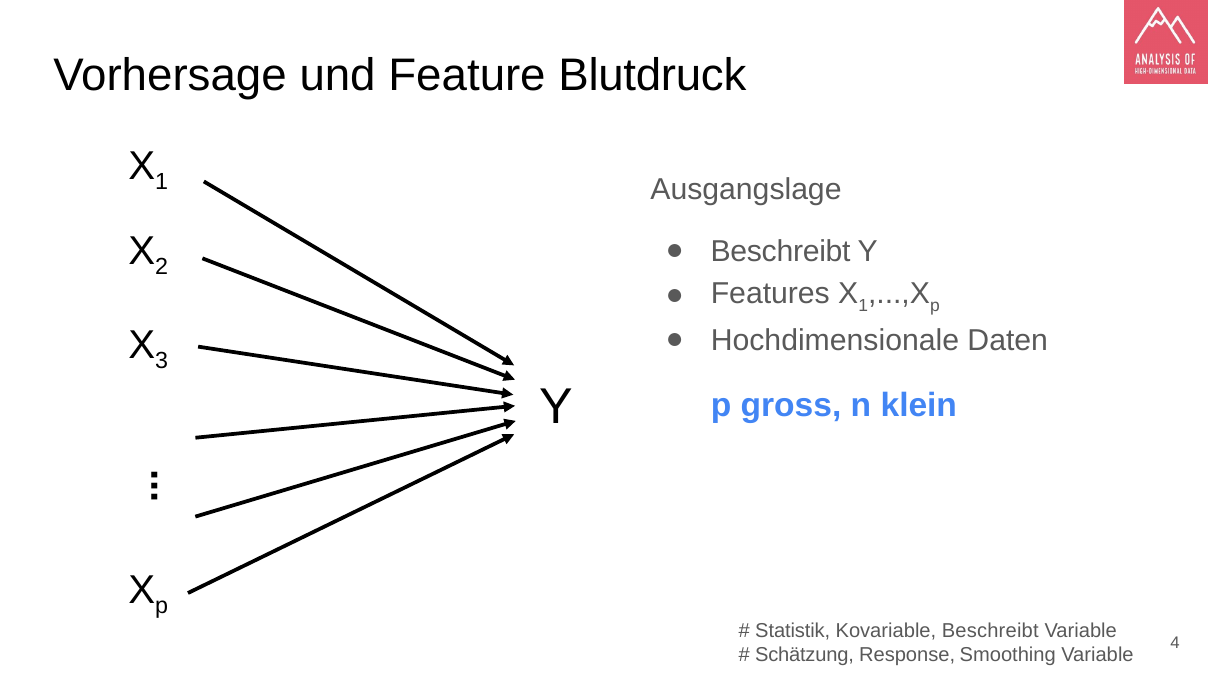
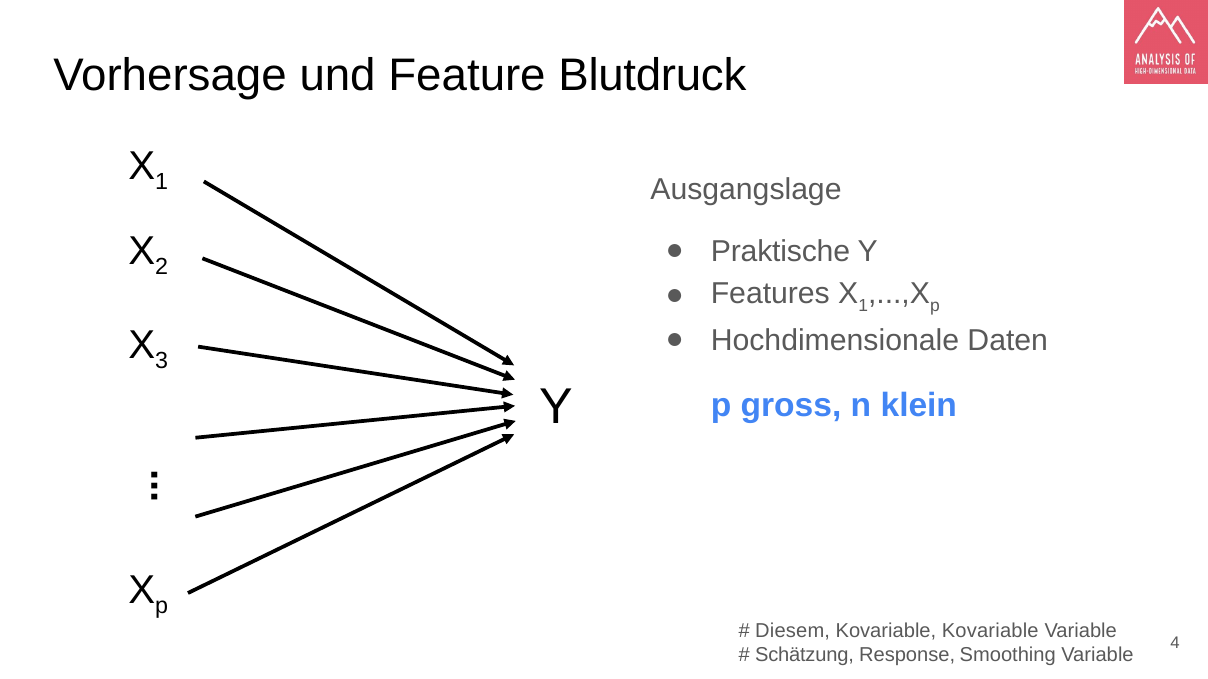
Beschreibt: Beschreibt -> Praktische (781, 252)
Statistik: Statistik -> Diesem (793, 631)
Kovariable Beschreibt: Beschreibt -> Kovariable (990, 631)
